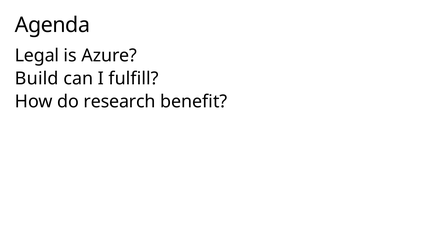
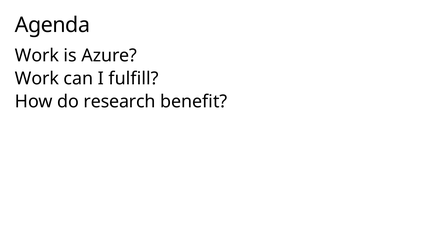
Legal: Legal -> Work (37, 55)
Build: Build -> Work (37, 78)
